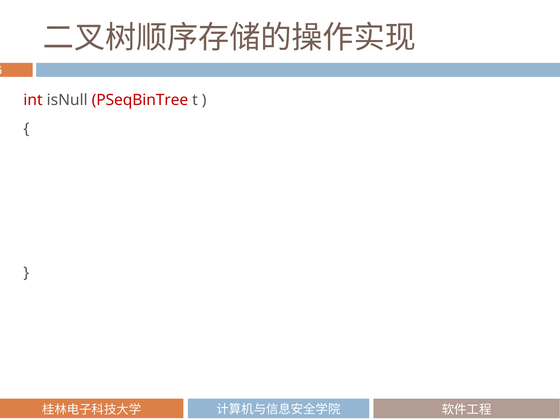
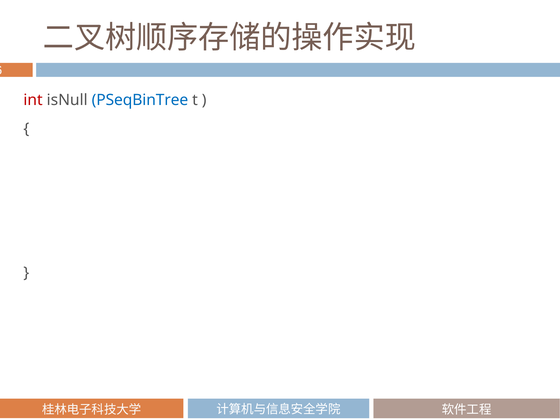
PSeqBinTree colour: red -> blue (140, 100)
